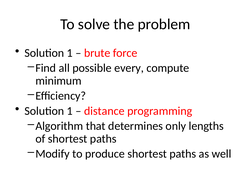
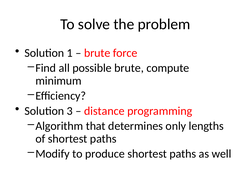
possible every: every -> brute (129, 68)
1: 1 -> 3 (70, 111)
